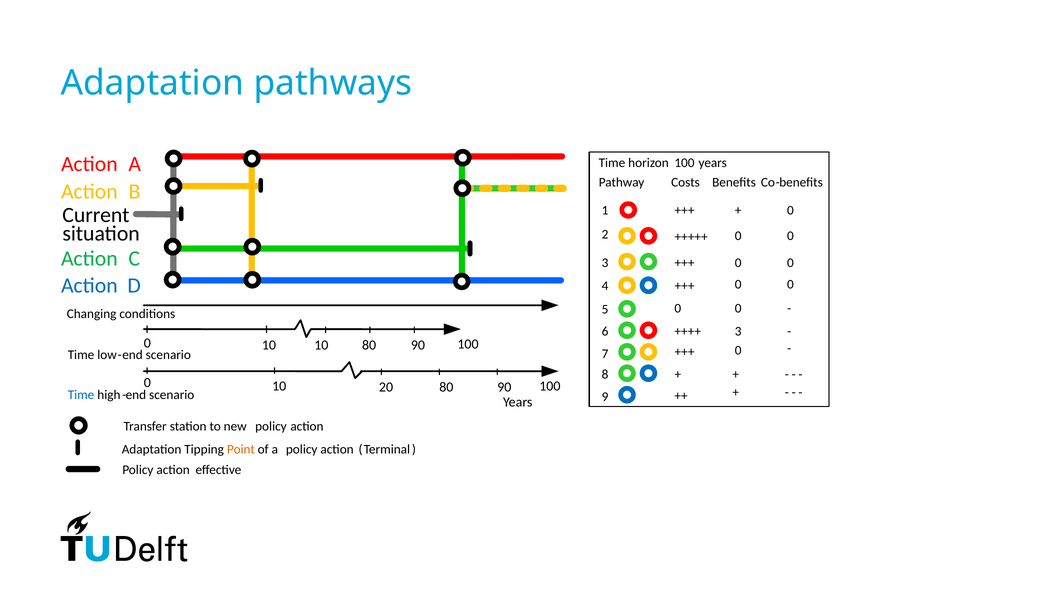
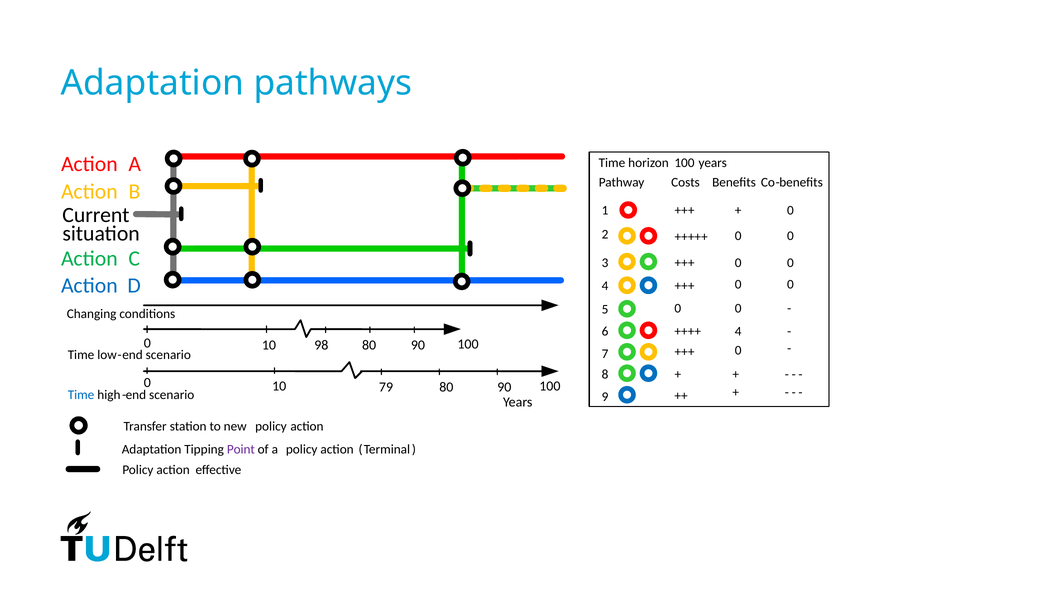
3: 3 -> 4 (738, 331)
10 10: 10 -> 98 (321, 346)
20: 20 -> 79 (386, 388)
Point colour: orange -> purple (241, 449)
